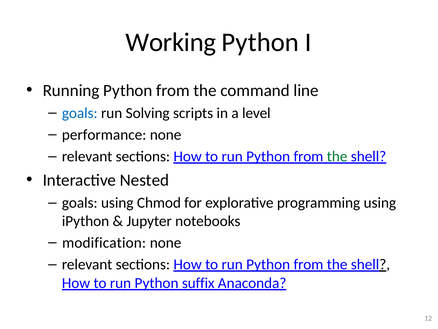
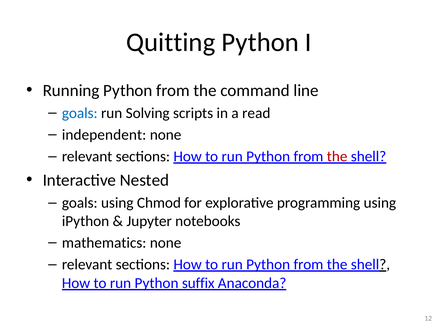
Working: Working -> Quitting (171, 42)
level: level -> read (256, 113)
performance: performance -> independent (104, 135)
the colour: green -> red (337, 156)
modification: modification -> mathematics (104, 242)
